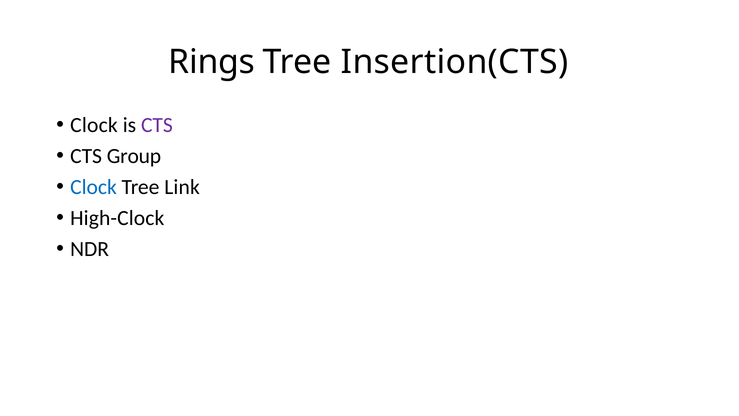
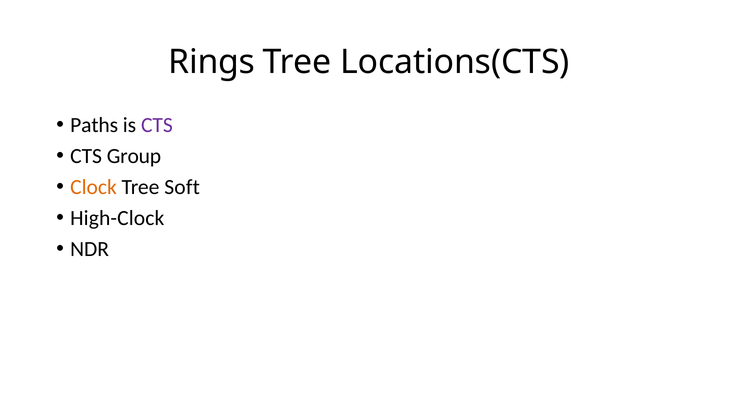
Insertion(CTS: Insertion(CTS -> Locations(CTS (455, 62)
Clock: Clock -> Paths (94, 125)
Clock colour: blue -> orange (94, 187)
Link: Link -> Soft (182, 187)
